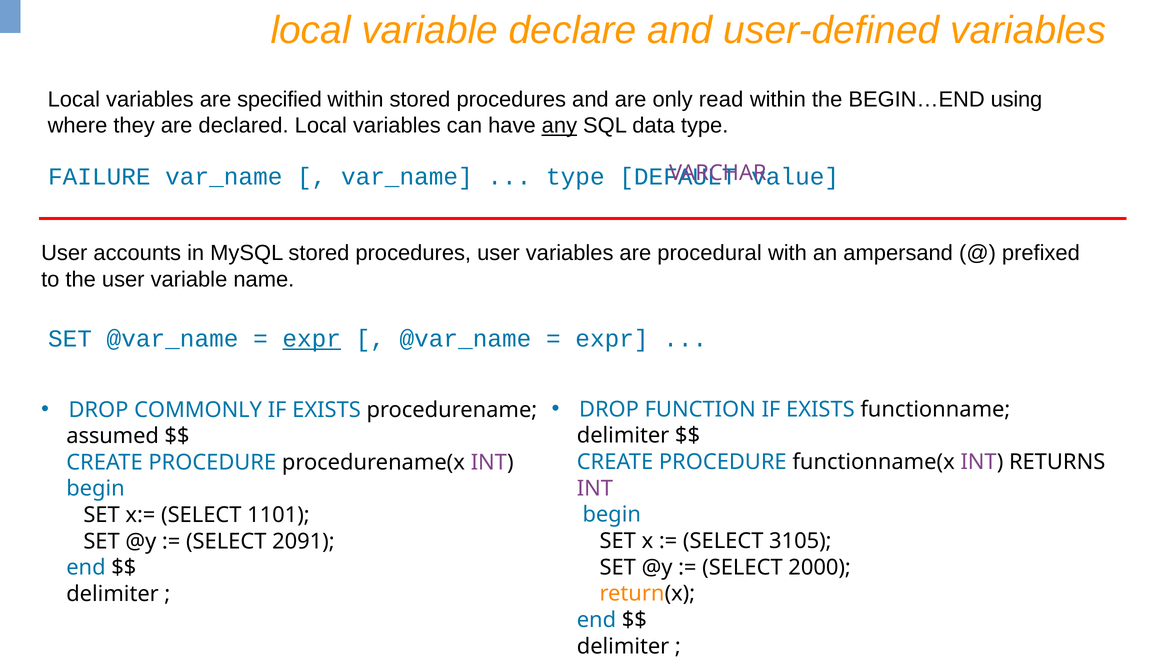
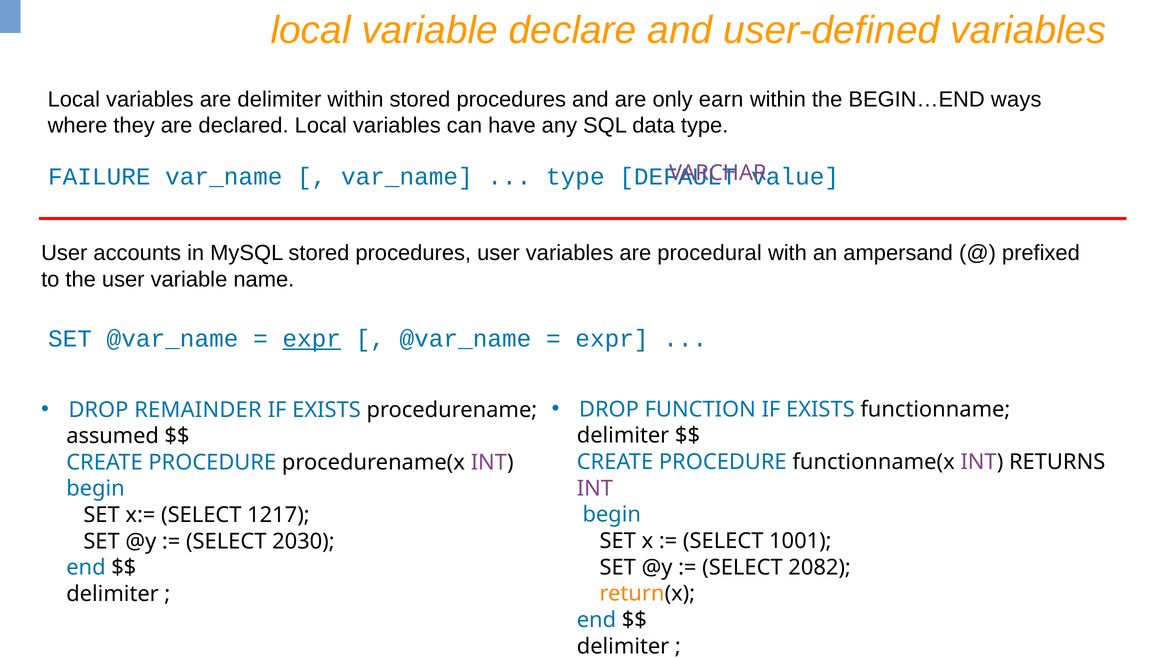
are specified: specified -> delimiter (279, 99)
read: read -> earn (721, 99)
using: using -> ways (1016, 99)
any underline: present -> none (559, 126)
COMMONLY: COMMONLY -> REMAINDER (198, 409)
1101: 1101 -> 1217 (278, 515)
3105: 3105 -> 1001 (800, 541)
2091: 2091 -> 2030 (303, 541)
2000: 2000 -> 2082 (820, 567)
